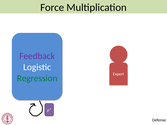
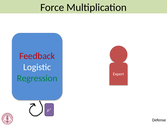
Feedback colour: purple -> red (37, 56)
